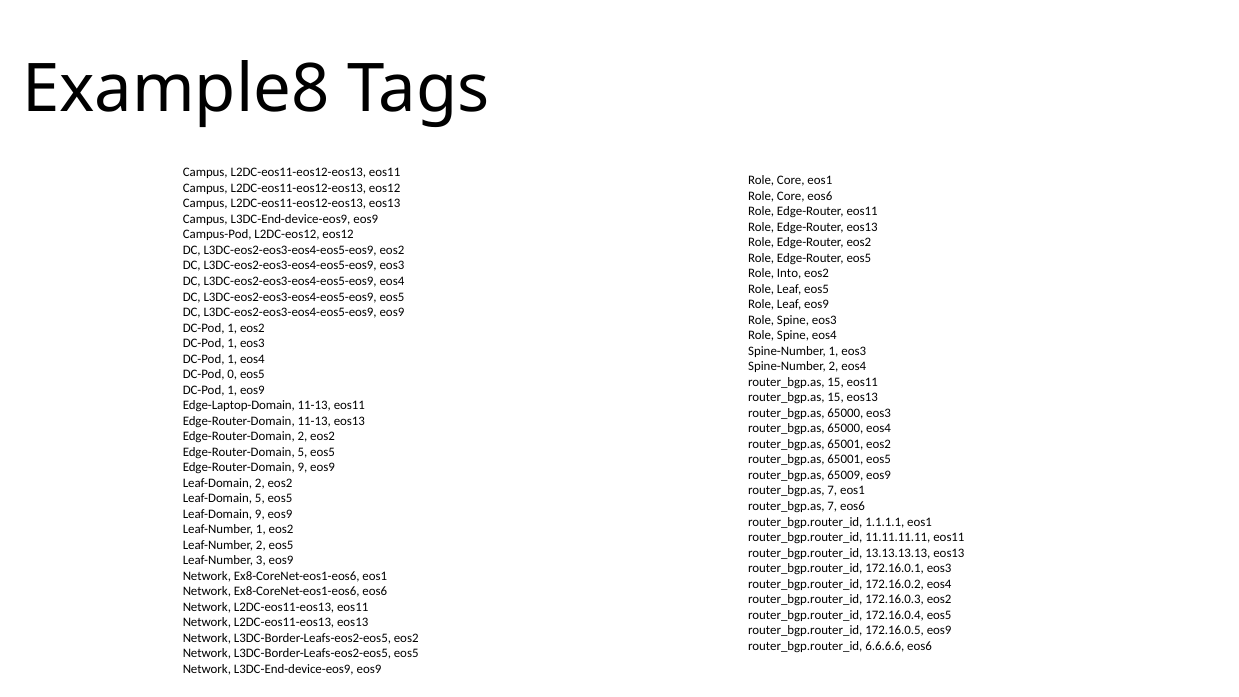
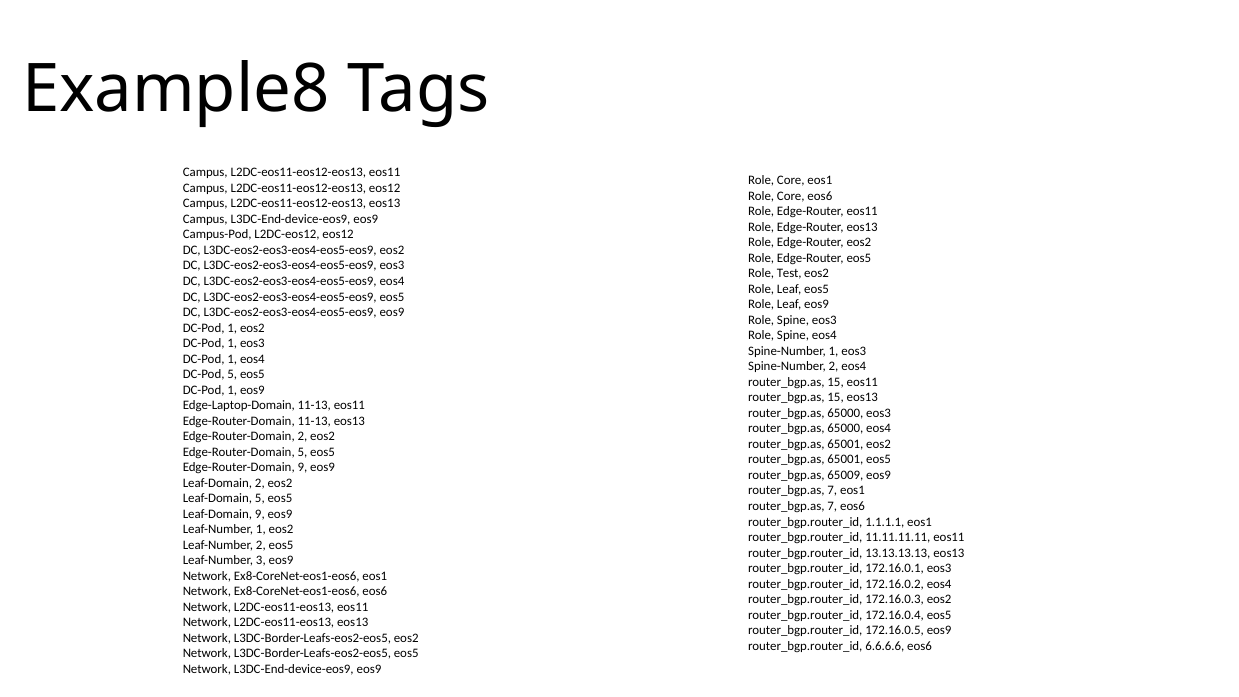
Into: Into -> Test (789, 274)
DC-Pod 0: 0 -> 5 (232, 374)
